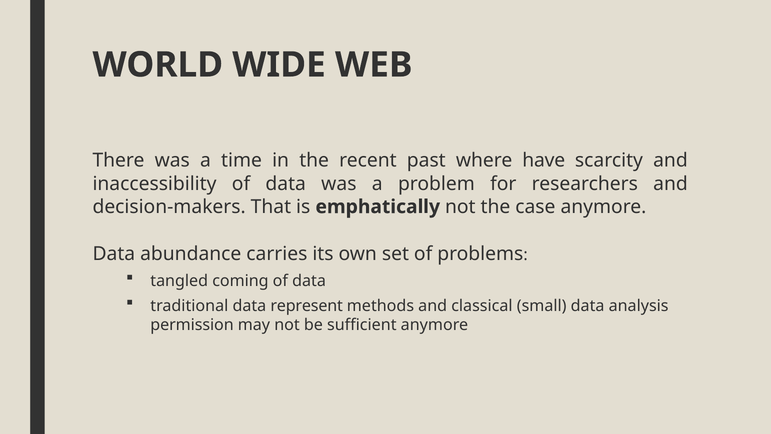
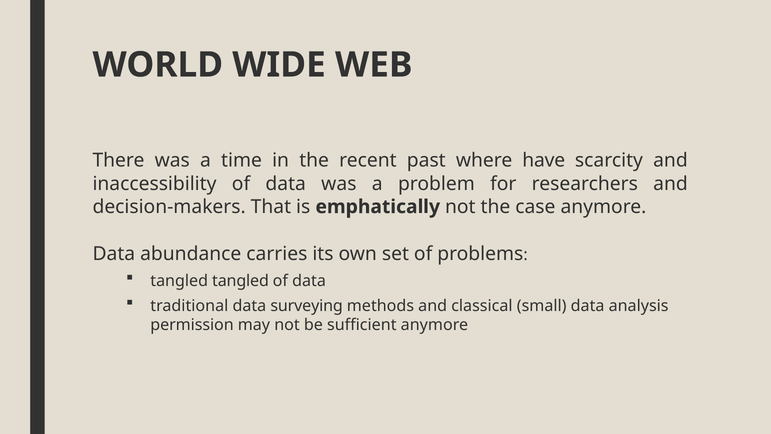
tangled coming: coming -> tangled (241, 281)
represent: represent -> surveying (307, 305)
